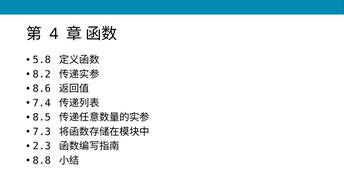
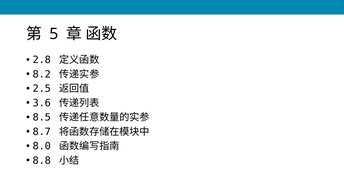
4: 4 -> 5 (54, 34)
5.8: 5.8 -> 2.8 (42, 60)
8.6: 8.6 -> 2.5 (42, 89)
7.4: 7.4 -> 3.6 (42, 103)
7.3: 7.3 -> 8.7 (42, 132)
2.3: 2.3 -> 8.0 (42, 147)
